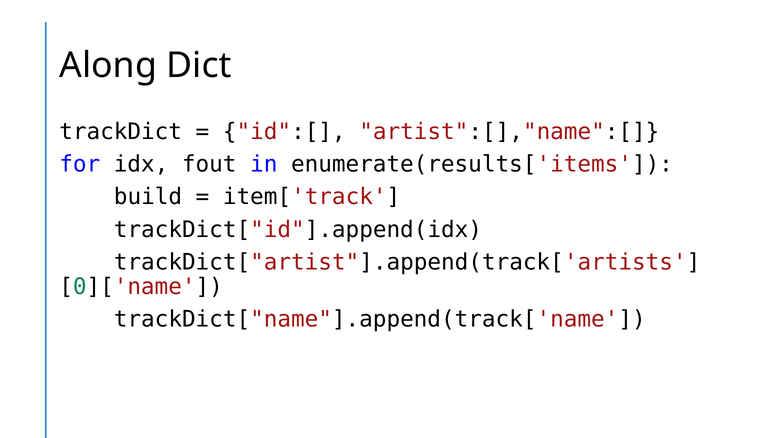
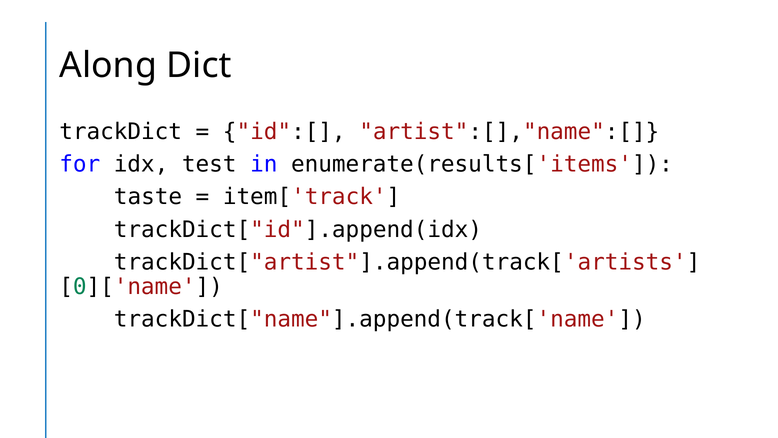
fout: fout -> test (209, 164)
build: build -> taste (148, 197)
